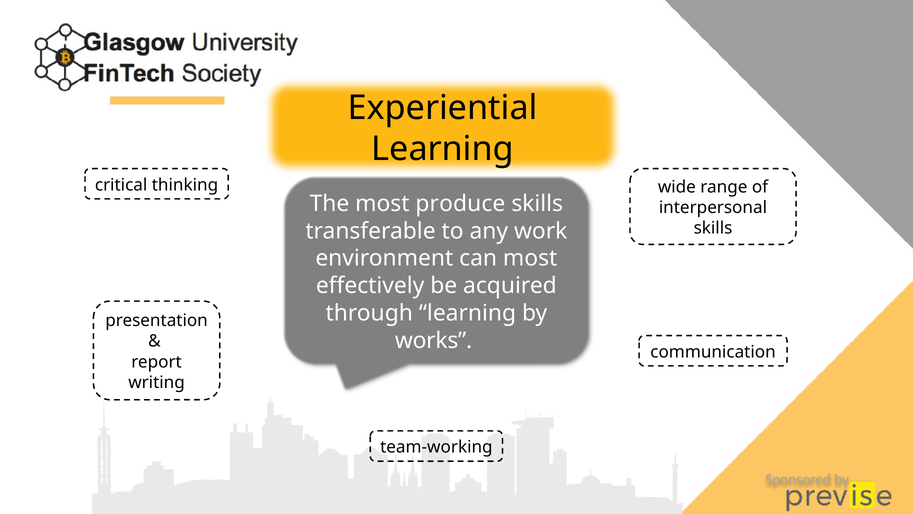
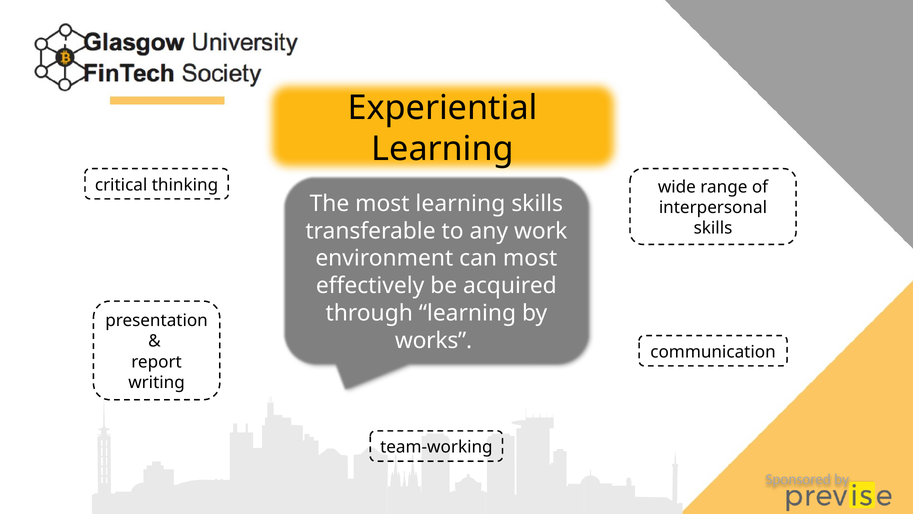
most produce: produce -> learning (460, 203)
